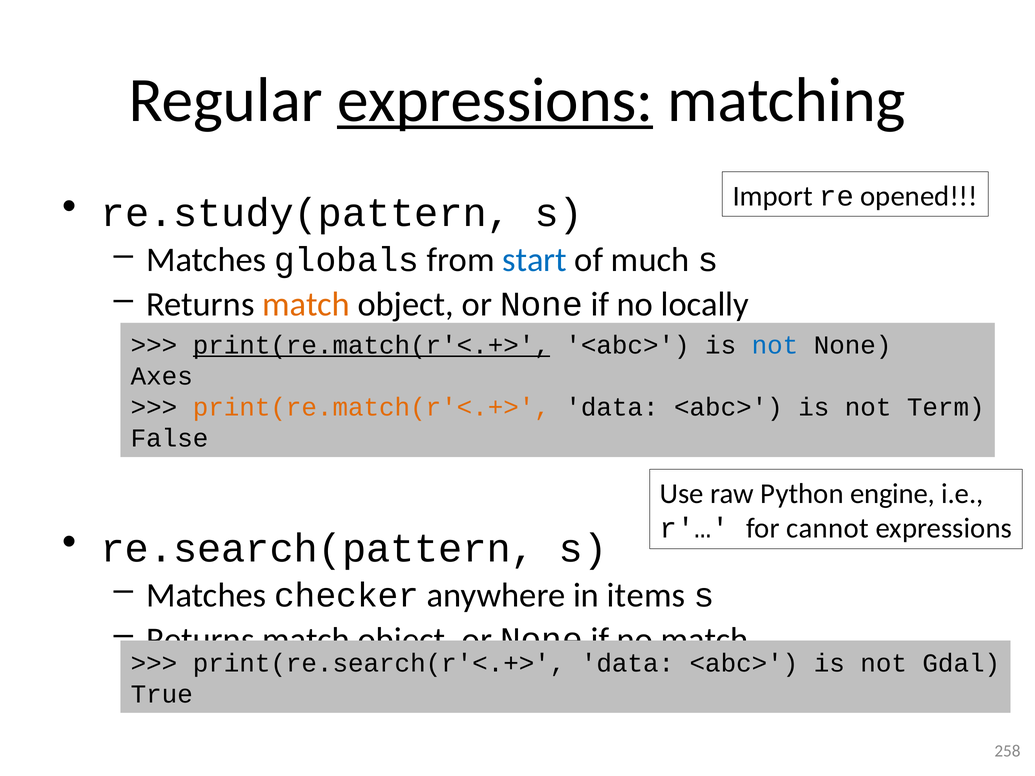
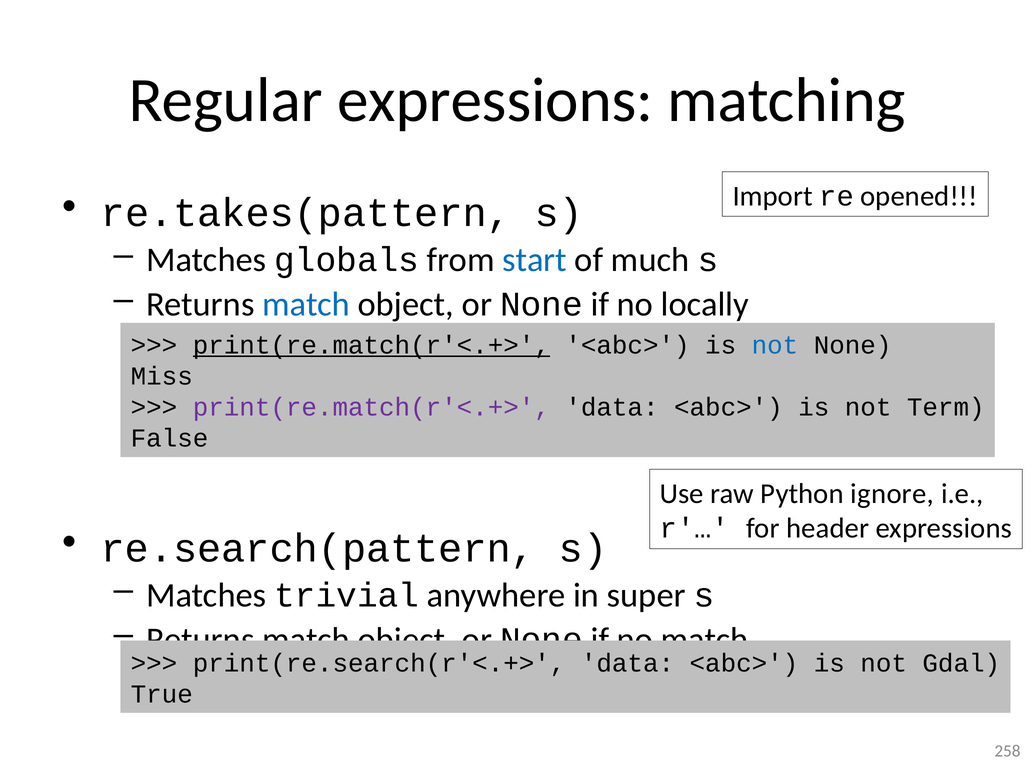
expressions underline: present -> none (495, 100)
re.study(pattern: re.study(pattern -> re.takes(pattern (306, 213)
match colour: orange -> blue (306, 305)
Axes: Axes -> Miss (162, 376)
print(re.match(r'<.+> colour: orange -> purple (371, 407)
engine: engine -> ignore (892, 494)
cannot: cannot -> header (828, 528)
checker: checker -> trivial (347, 596)
items: items -> super (646, 596)
